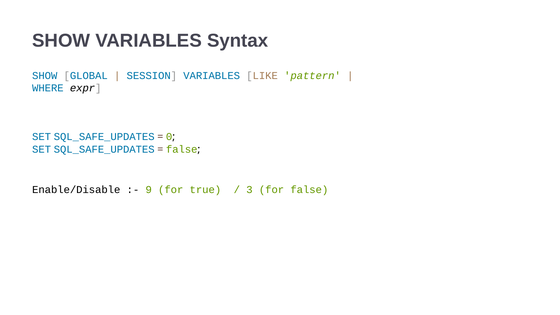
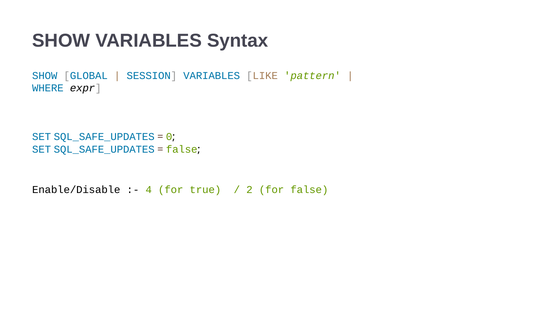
9: 9 -> 4 (149, 190)
3: 3 -> 2 (249, 190)
